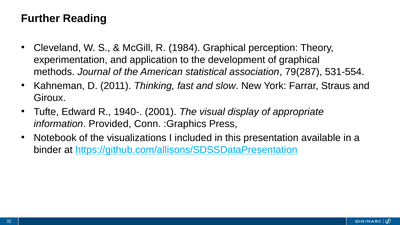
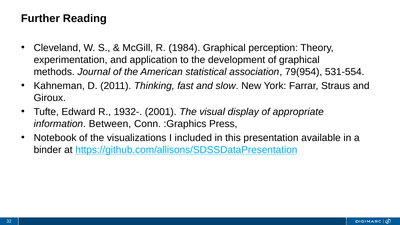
79(287: 79(287 -> 79(954 (304, 72)
1940-: 1940- -> 1932- (128, 112)
Provided: Provided -> Between (110, 124)
